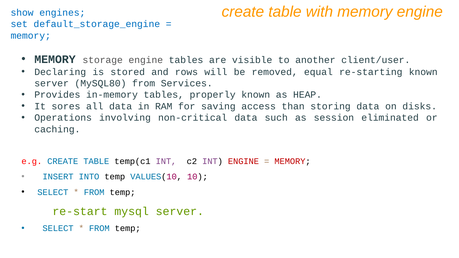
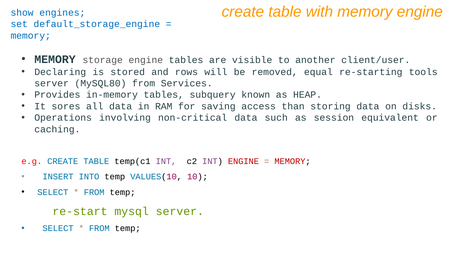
re-starting known: known -> tools (423, 72)
properly: properly -> subquery (213, 95)
eliminated: eliminated -> equivalent (390, 118)
